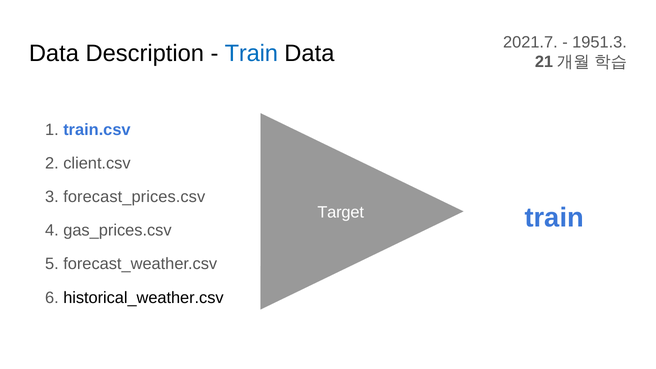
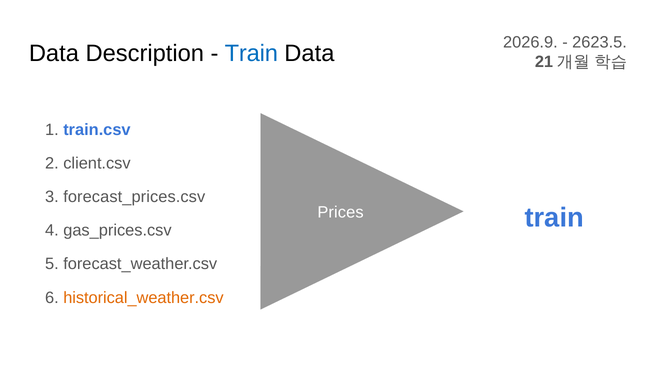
2021.7: 2021.7 -> 2026.9 (530, 42)
1951.3: 1951.3 -> 2623.5 (600, 42)
Target: Target -> Prices (341, 212)
historical_weather.csv colour: black -> orange (143, 298)
